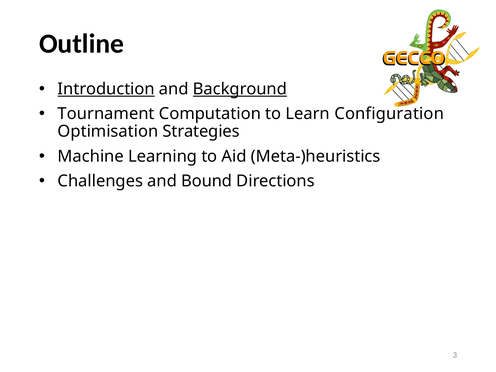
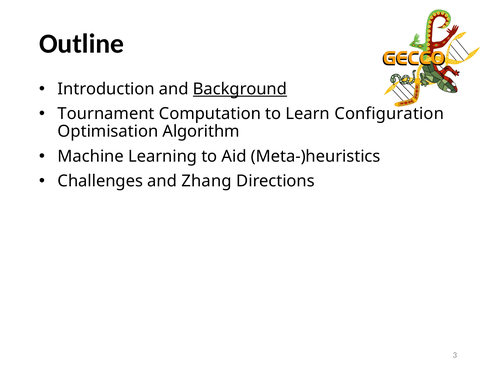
Introduction underline: present -> none (106, 89)
Strategies: Strategies -> Algorithm (201, 132)
Bound: Bound -> Zhang (207, 181)
